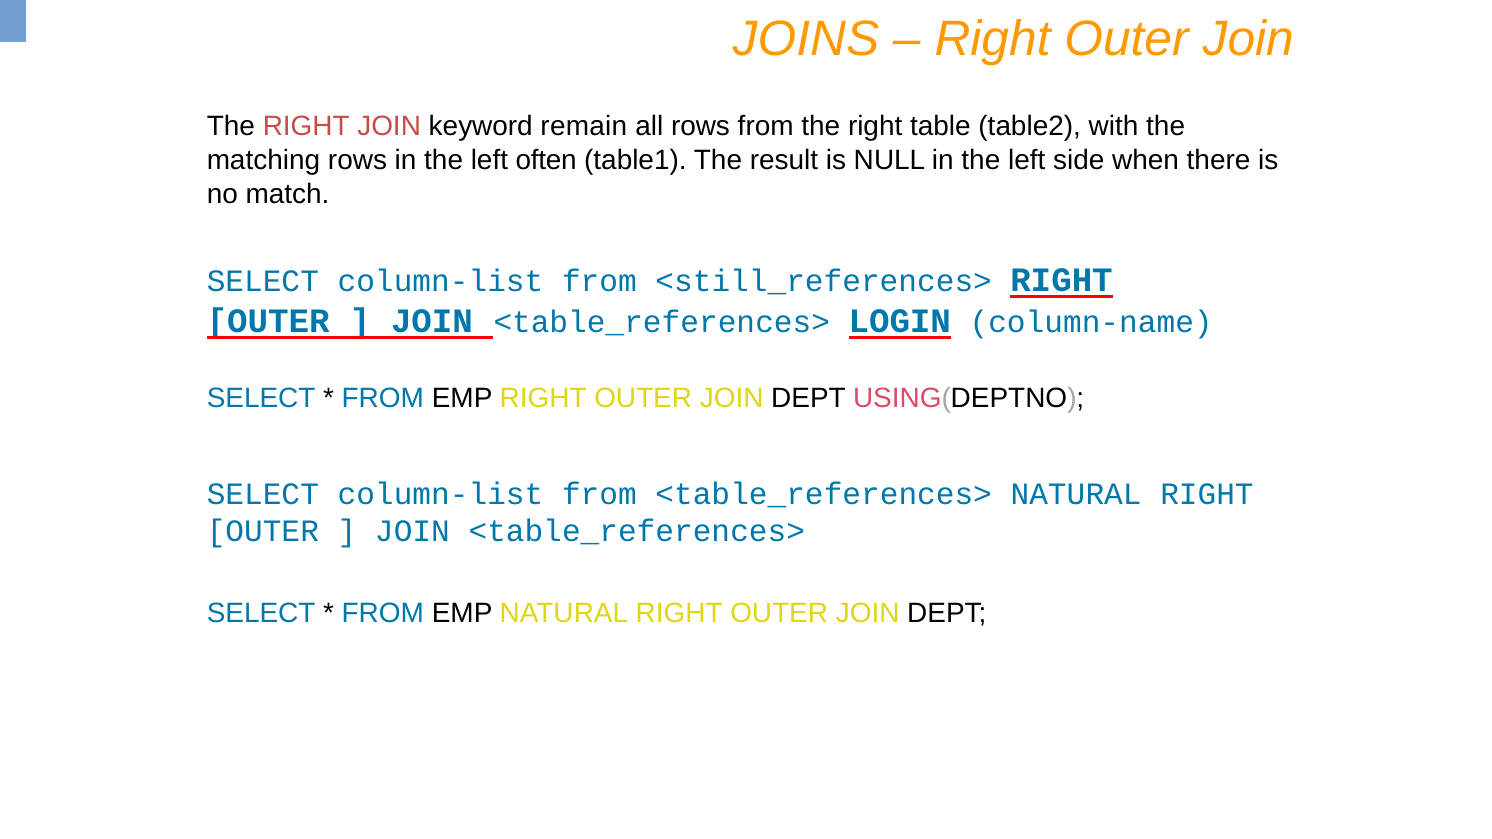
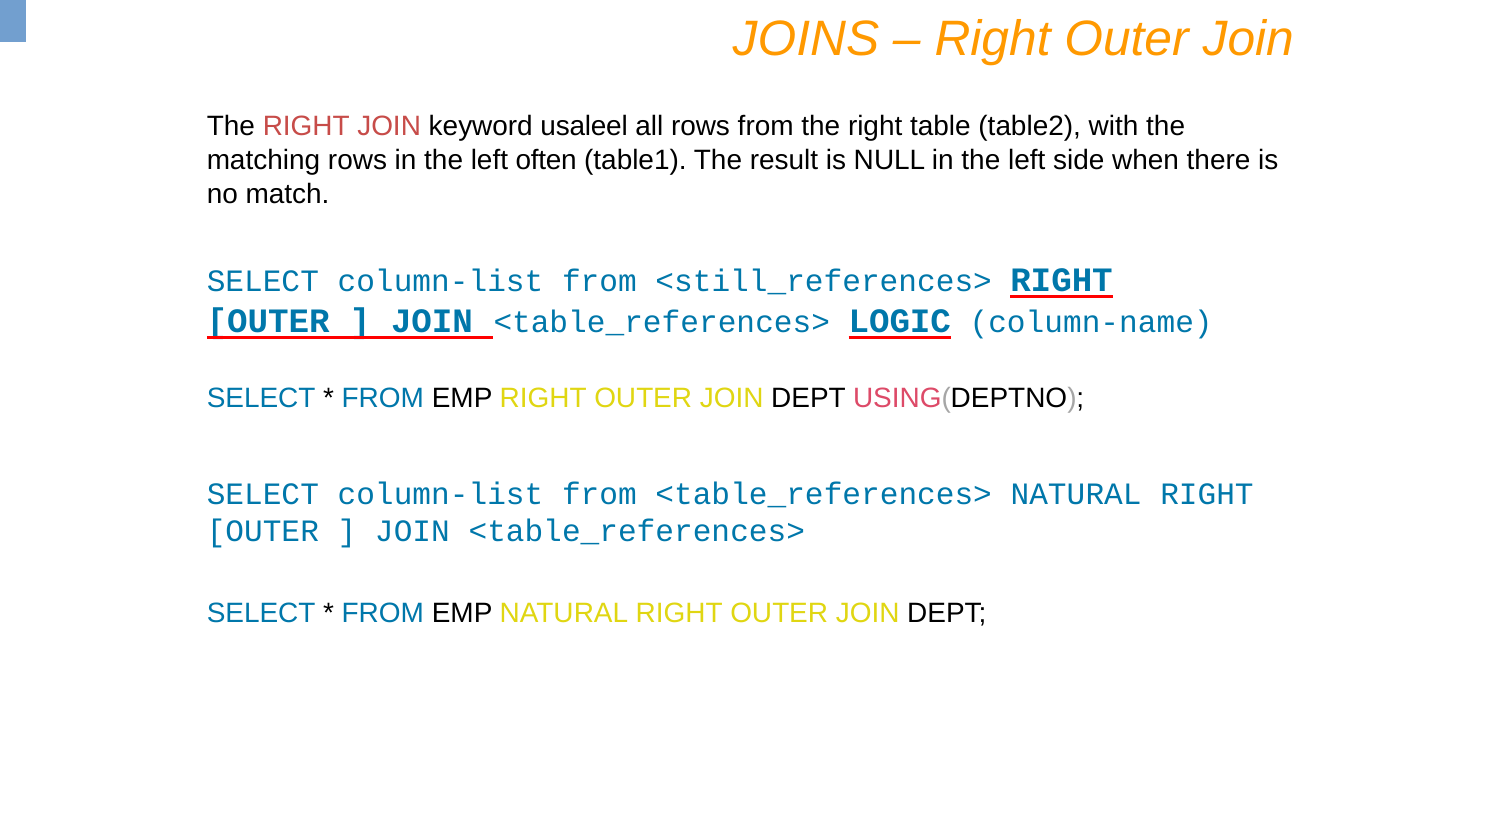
remain: remain -> usaleel (584, 127)
LOGIN: LOGIN -> LOGIC (900, 321)
